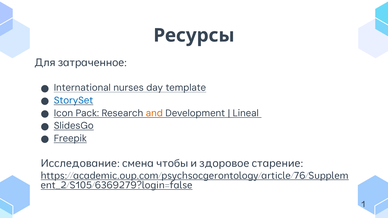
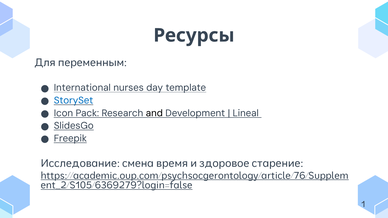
затраченное: затраченное -> переменным (92, 63)
and colour: orange -> black (154, 113)
чтобы: чтобы -> время (172, 164)
